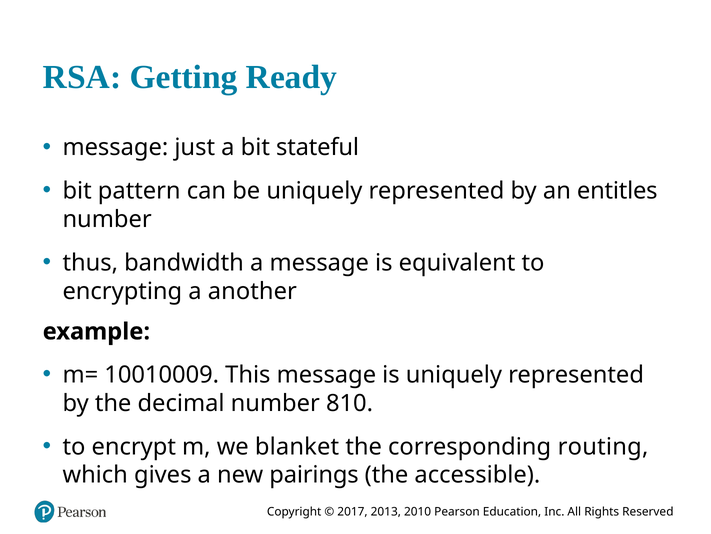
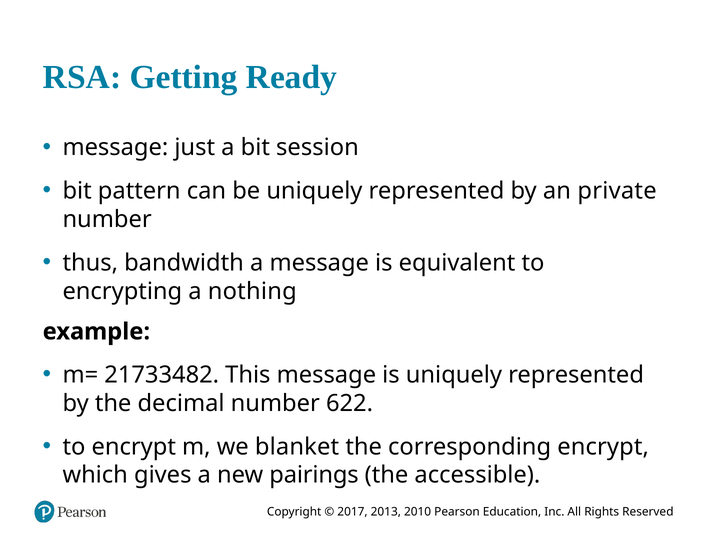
stateful: stateful -> session (317, 147)
entitles: entitles -> private (617, 191)
another: another -> nothing (252, 291)
10010009: 10010009 -> 21733482 (162, 374)
810: 810 -> 622 (350, 403)
corresponding routing: routing -> encrypt (603, 446)
